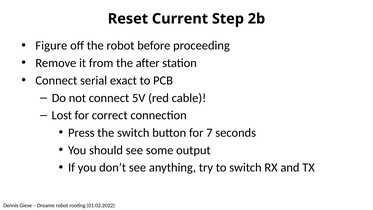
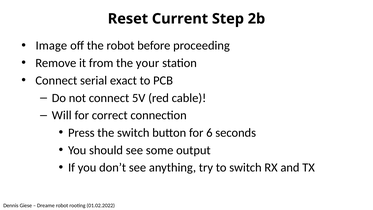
Figure: Figure -> Image (51, 46)
after: after -> your (148, 63)
Lost: Lost -> Will (62, 115)
7: 7 -> 6 (209, 133)
